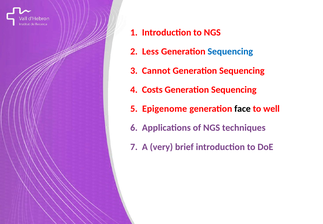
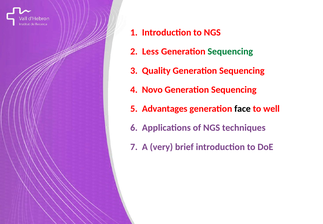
Sequencing colour: blue -> green (230, 51)
Cannot: Cannot -> Quality (156, 71)
Costs: Costs -> Novo (152, 90)
Epigenome: Epigenome -> Advantages (165, 109)
